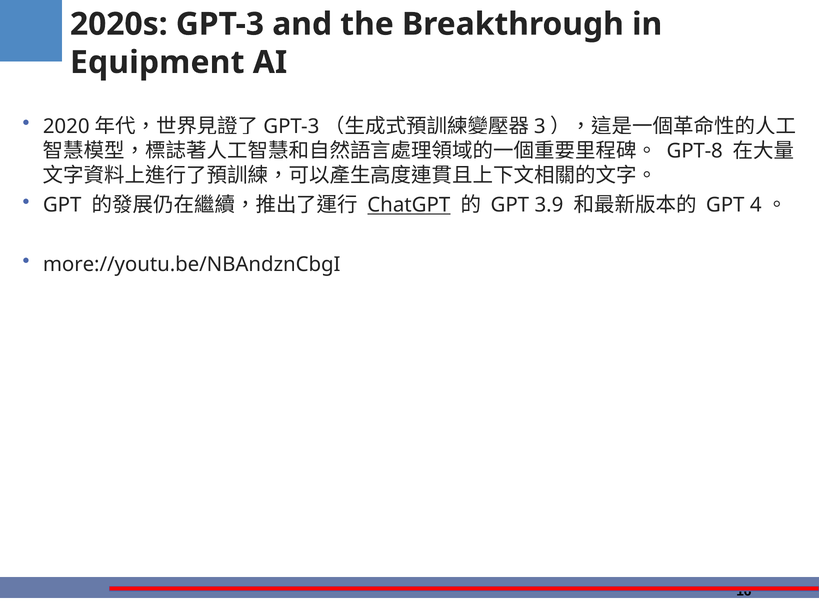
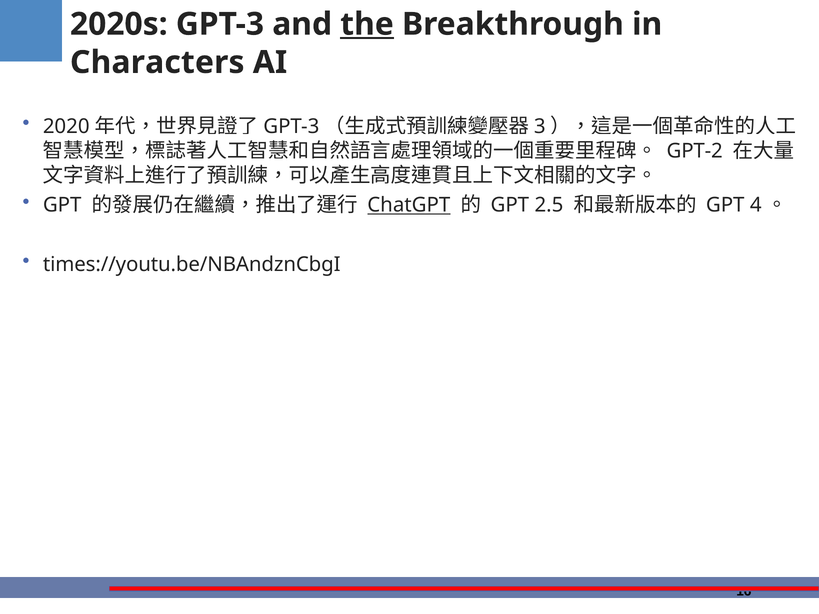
the underline: none -> present (367, 24)
Equipment: Equipment -> Characters (157, 62)
GPT-8: GPT-8 -> GPT-2 (695, 151)
3.9: 3.9 -> 2.5 (549, 205)
more://youtu.be/NBAndznCbgI: more://youtu.be/NBAndznCbgI -> times://youtu.be/NBAndznCbgI (192, 265)
